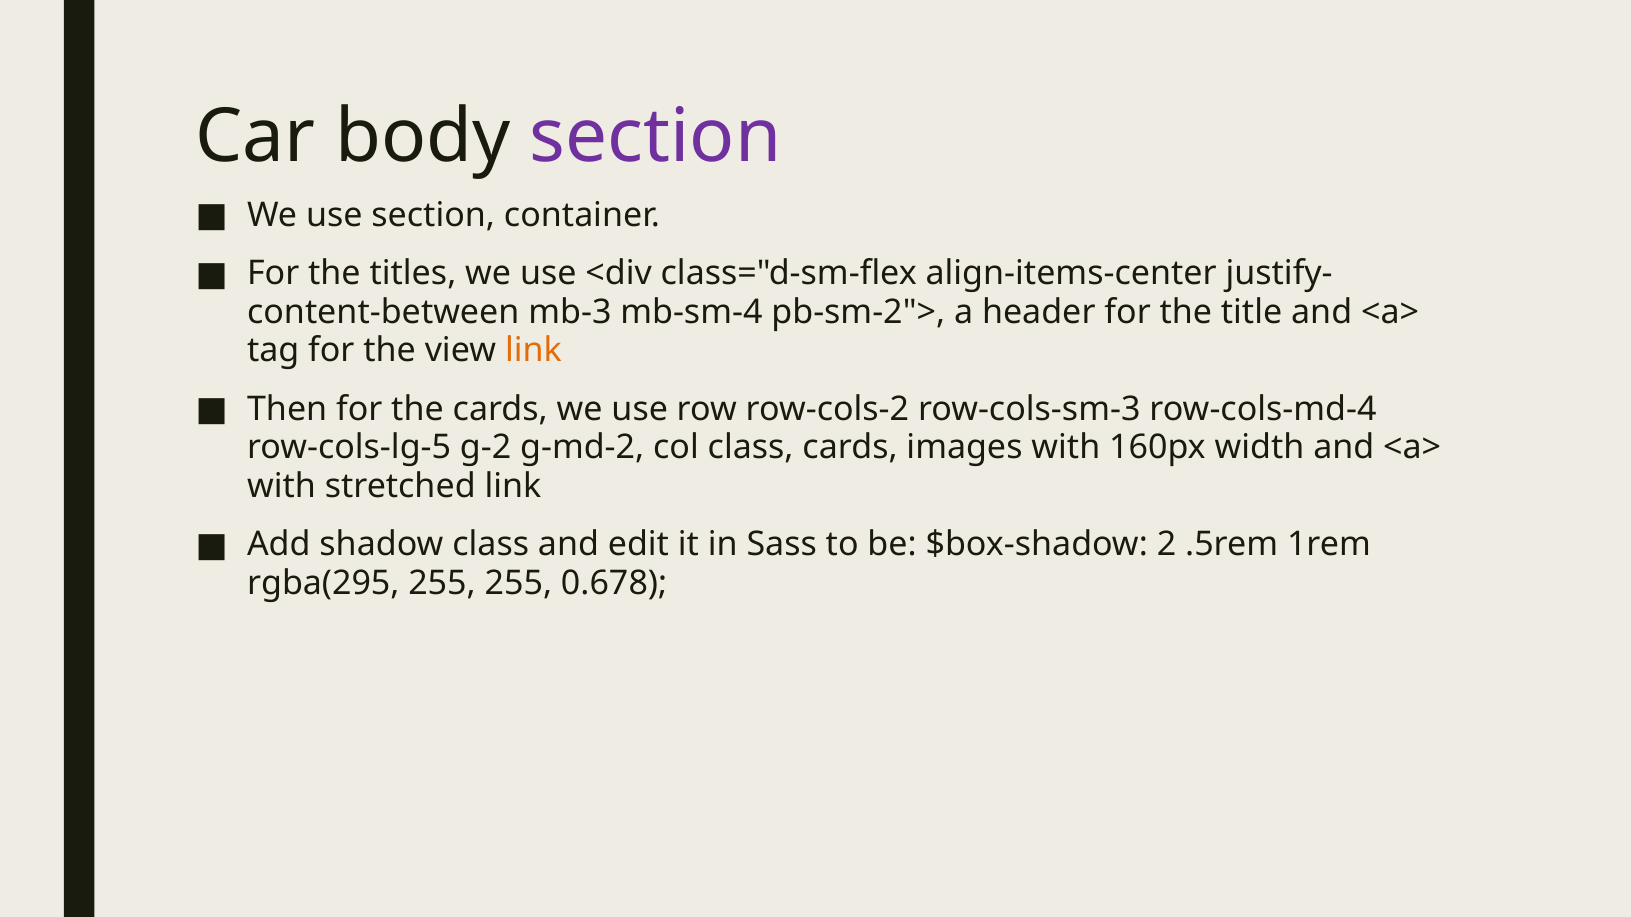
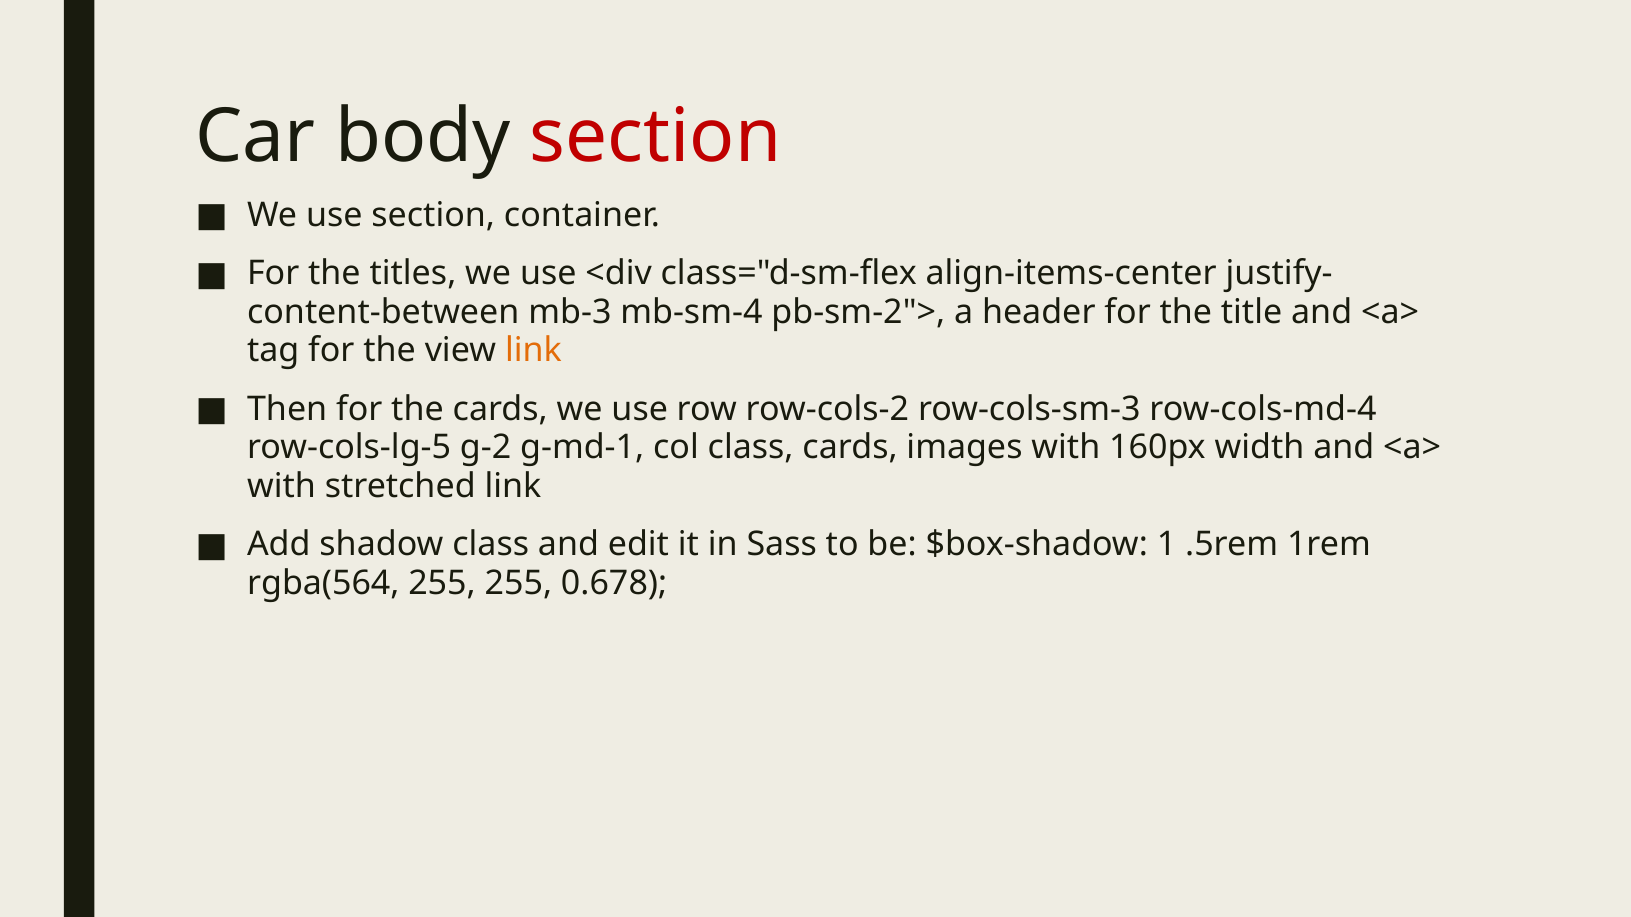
section colour: purple -> red (656, 137)
g-md-2: g-md-2 -> g-md-1 (582, 448)
2: 2 -> 1 (1167, 545)
rgba(295: rgba(295 -> rgba(564 (323, 583)
